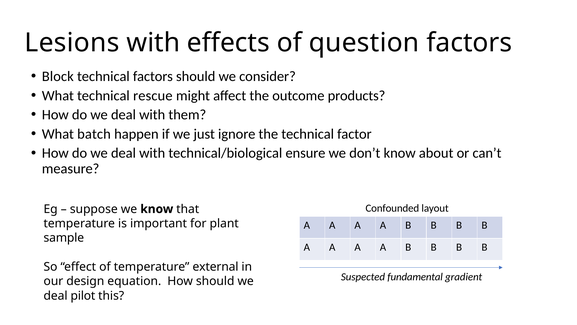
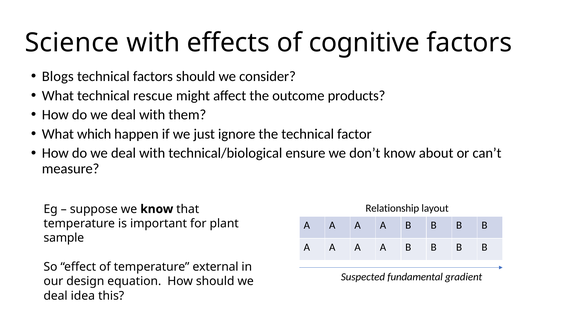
Lesions: Lesions -> Science (72, 43)
question: question -> cognitive (364, 43)
Block: Block -> Blogs (58, 76)
batch: batch -> which (94, 134)
Confounded: Confounded -> Relationship (392, 208)
pilot: pilot -> idea (83, 295)
